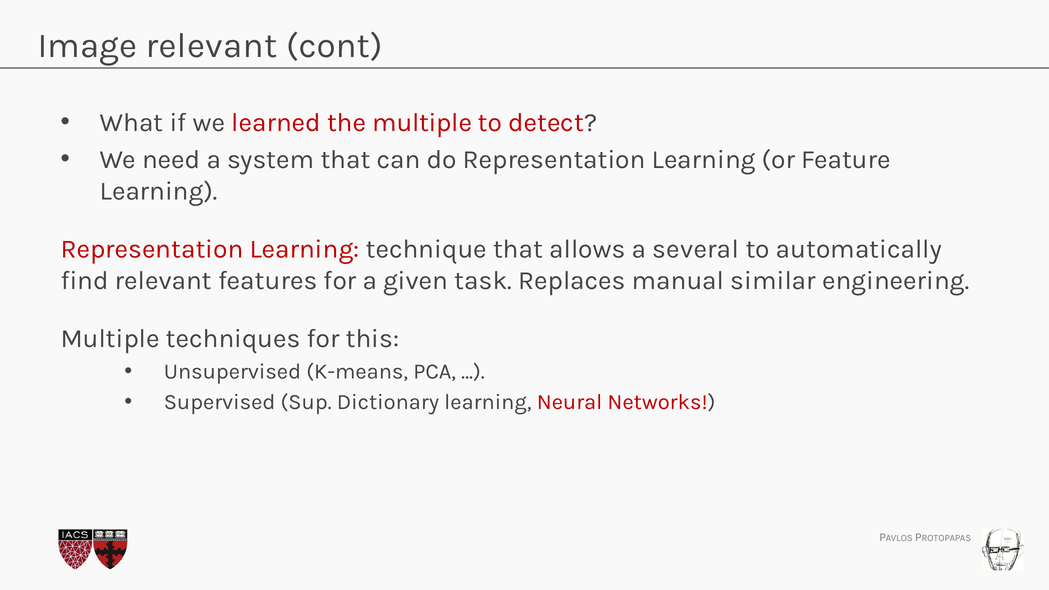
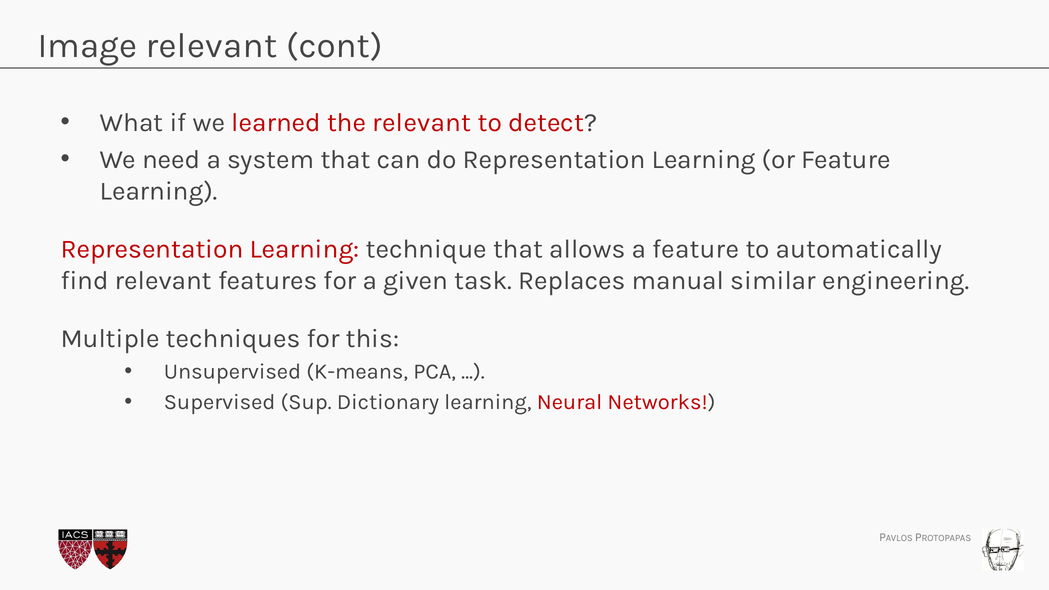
the multiple: multiple -> relevant (422, 123)
a several: several -> feature (696, 249)
